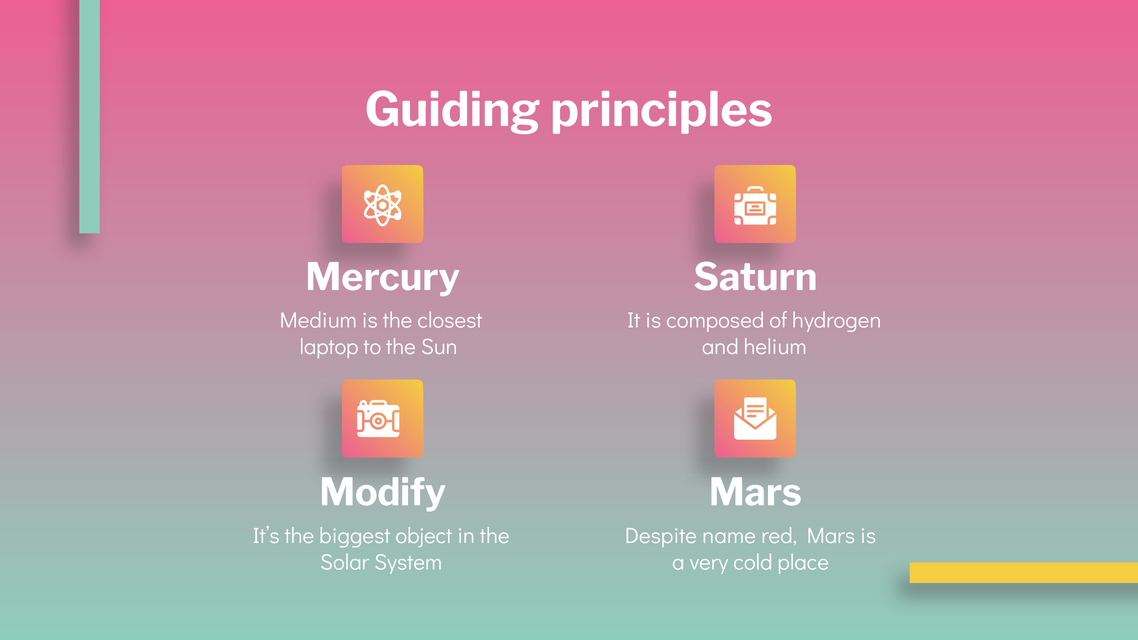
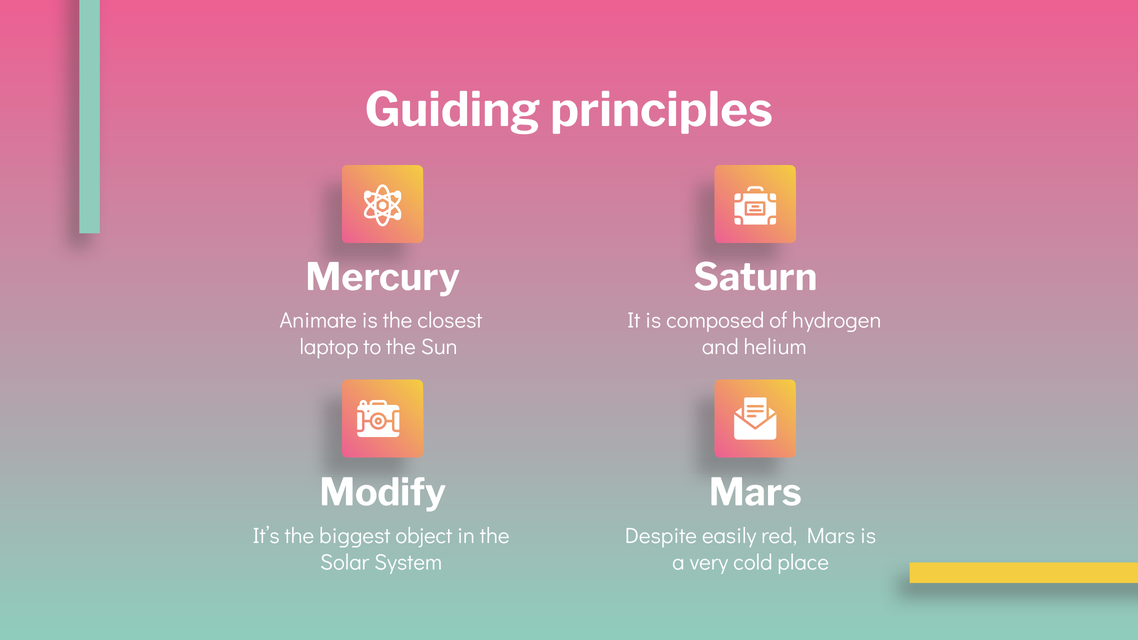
Medium: Medium -> Animate (318, 321)
name: name -> easily (729, 536)
